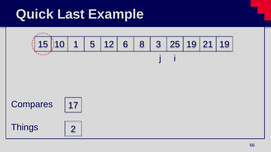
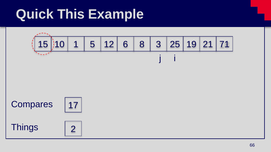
Last: Last -> This (71, 14)
21 19: 19 -> 71 (224, 45)
